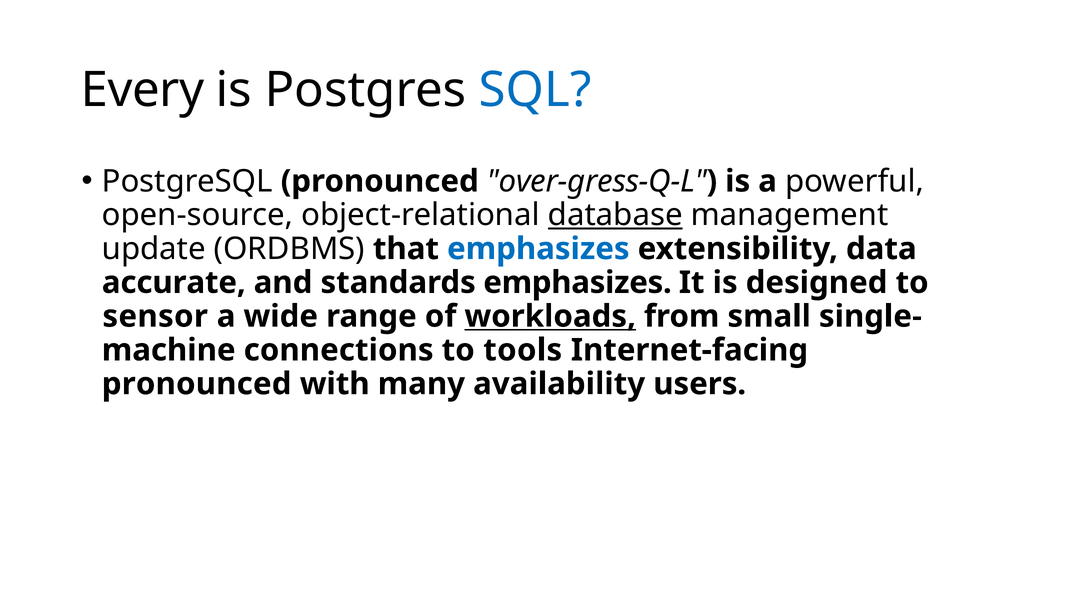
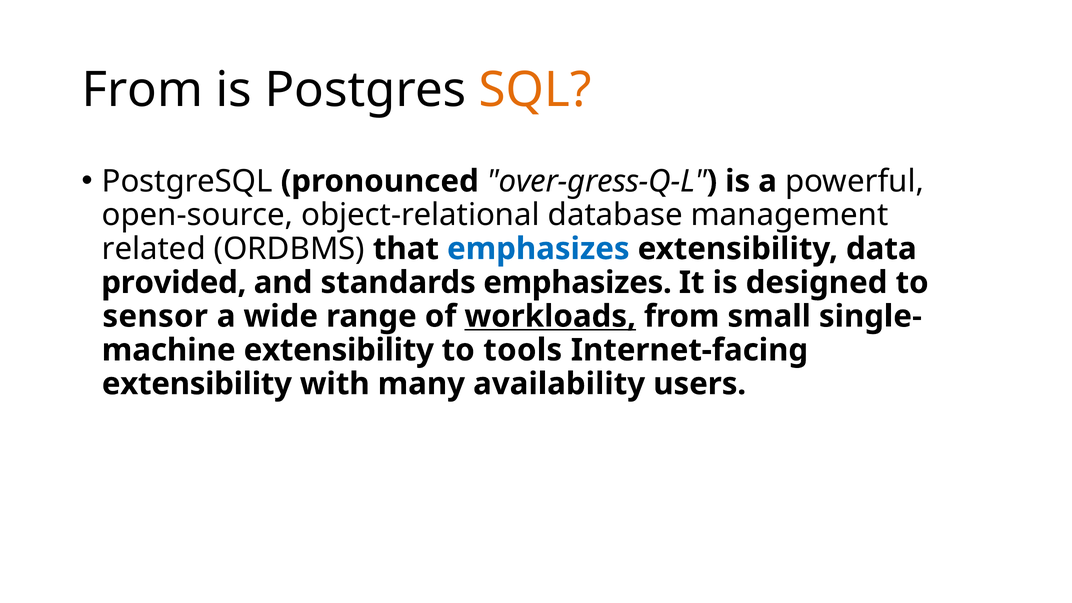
Every: Every -> From (142, 90)
SQL colour: blue -> orange (535, 90)
database underline: present -> none (615, 215)
update: update -> related (154, 249)
accurate: accurate -> provided (174, 283)
connections: connections -> extensibility (339, 350)
pronounced: pronounced -> extensibility (197, 384)
